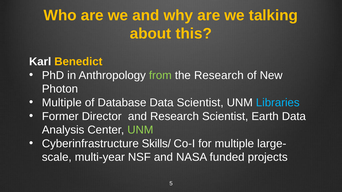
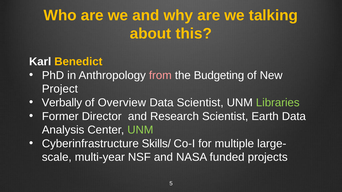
from colour: light green -> pink (160, 75)
the Research: Research -> Budgeting (219, 75)
Photon: Photon -> Project (60, 89)
Multiple: Multiple -> Verbally (62, 103)
Database: Database -> Overview (122, 103)
Libraries colour: light blue -> light green (278, 103)
